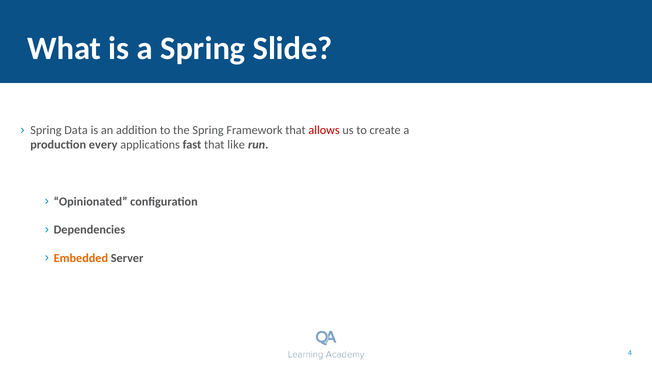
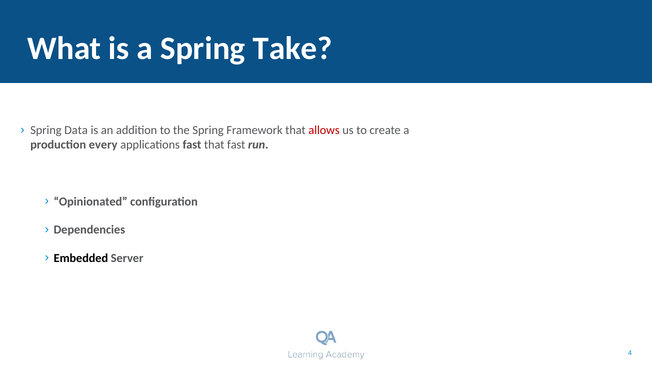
Slide: Slide -> Take (293, 49)
that like: like -> fast (236, 145)
Embedded colour: orange -> black (81, 258)
